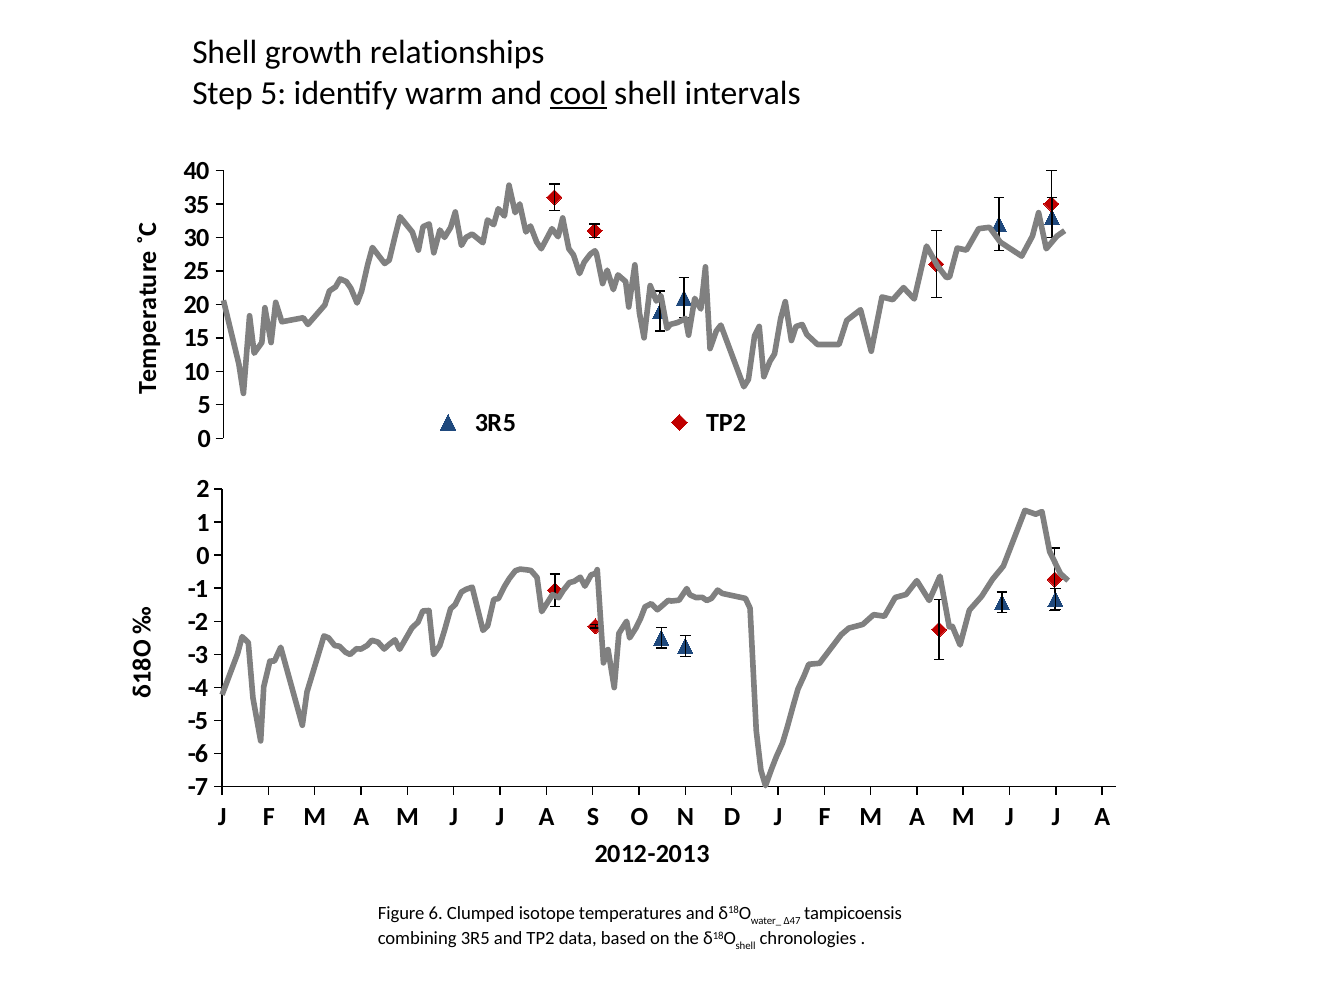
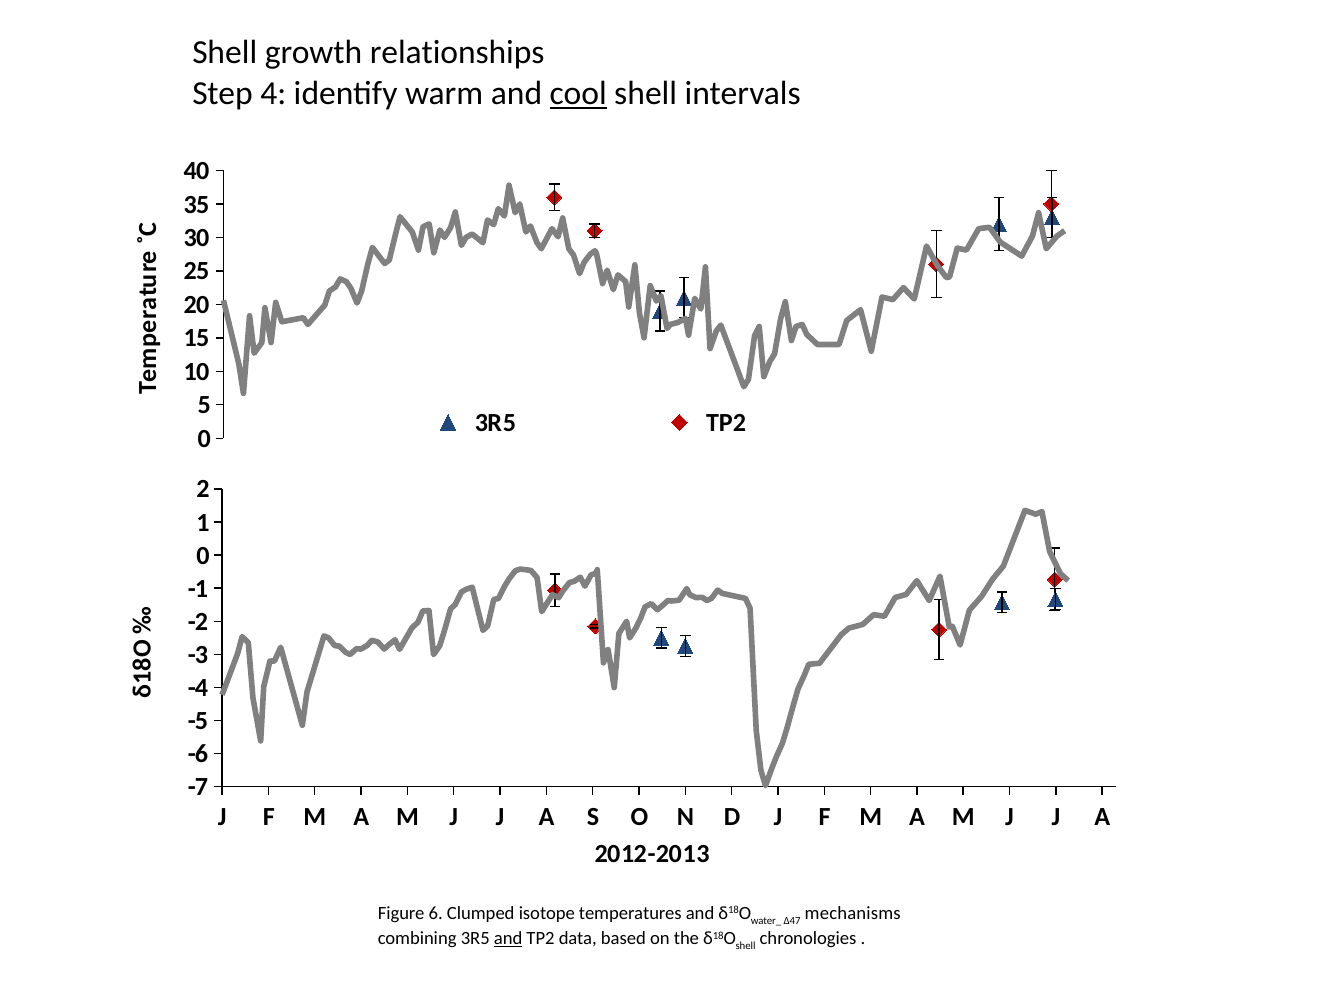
Step 5: 5 -> 4 (273, 93)
tampicoensis: tampicoensis -> mechanisms (853, 913)
and underline: none -> present (508, 939)
